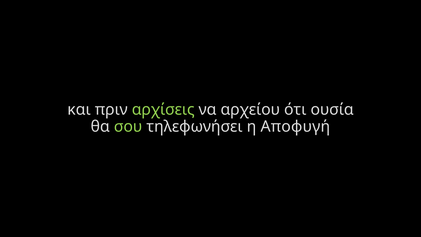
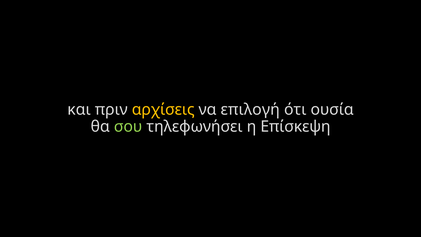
αρχίσεις colour: light green -> yellow (163, 110)
αρχείου: αρχείου -> επιλογή (250, 110)
Αποφυγή: Αποφυγή -> Επίσκεψη (295, 127)
